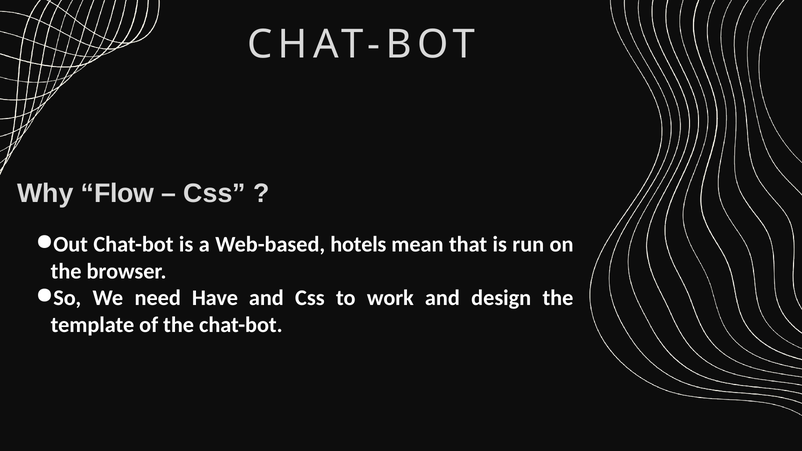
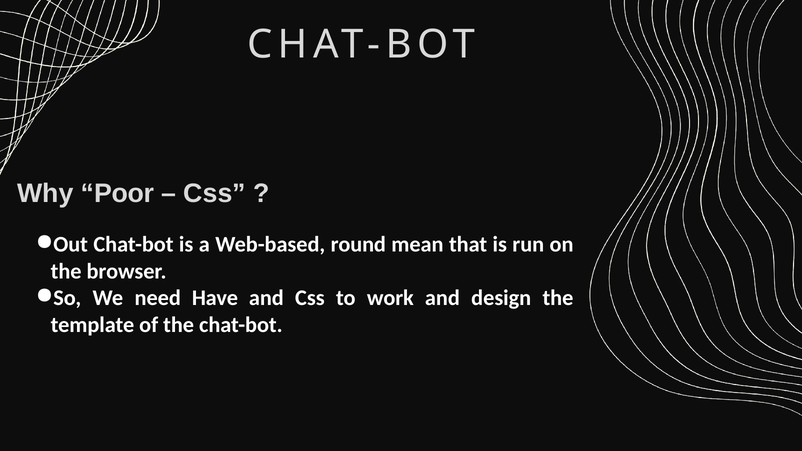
Flow: Flow -> Poor (117, 193)
hotels: hotels -> round (358, 245)
